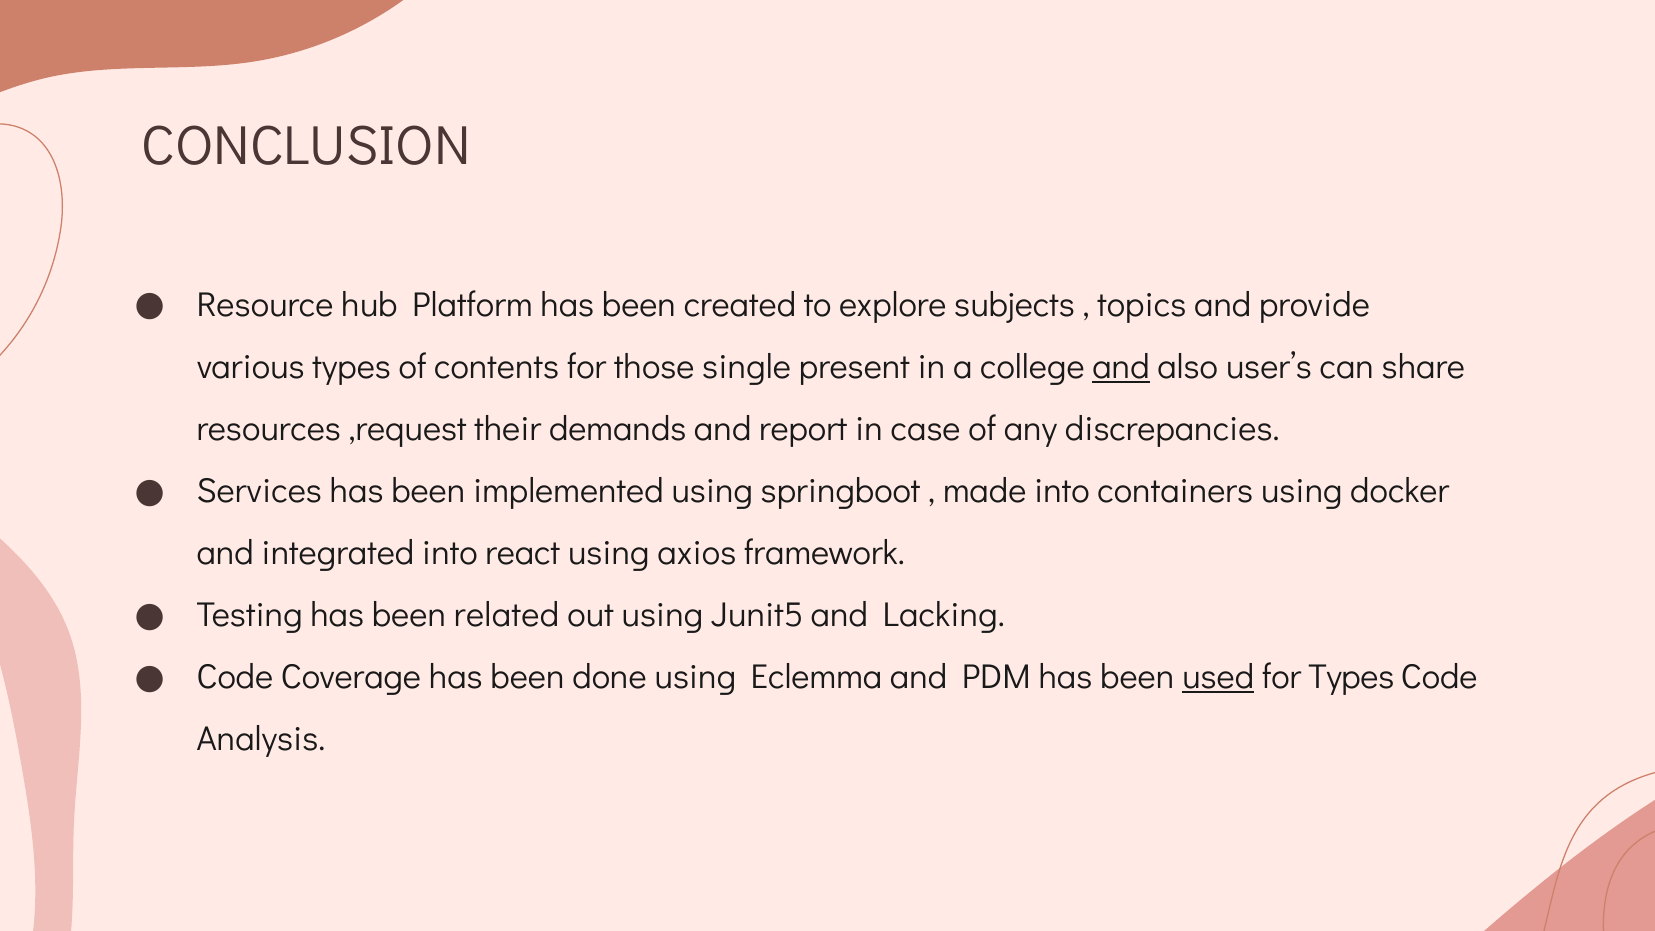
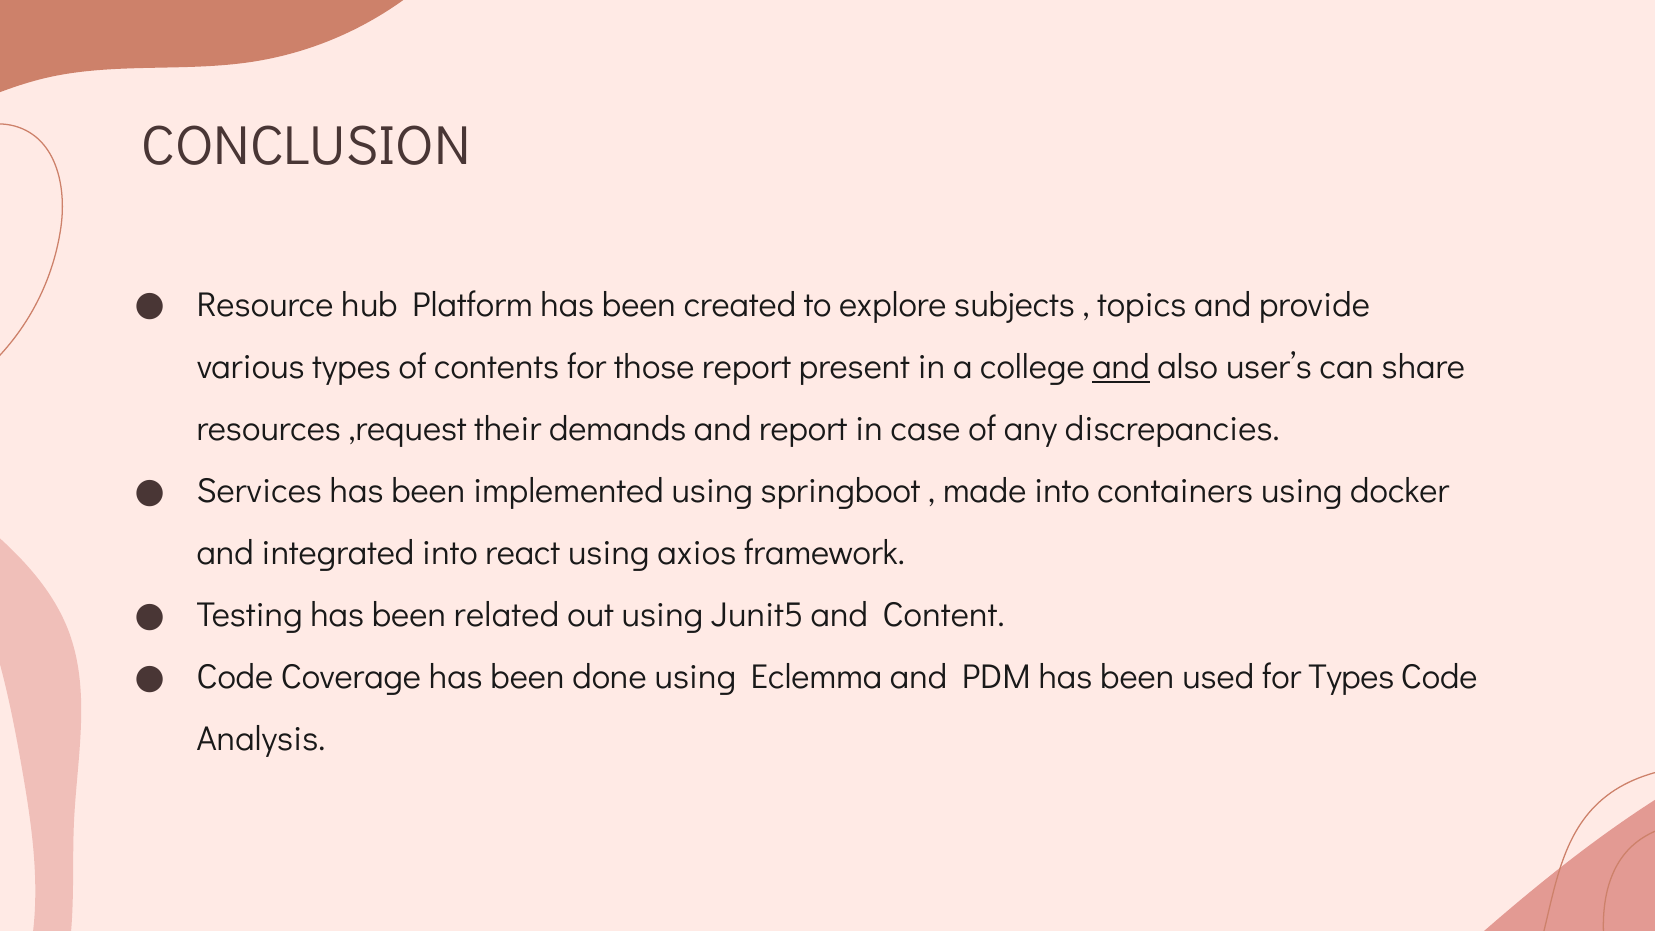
those single: single -> report (747, 367)
Lacking: Lacking -> Content (944, 615)
used underline: present -> none (1218, 677)
